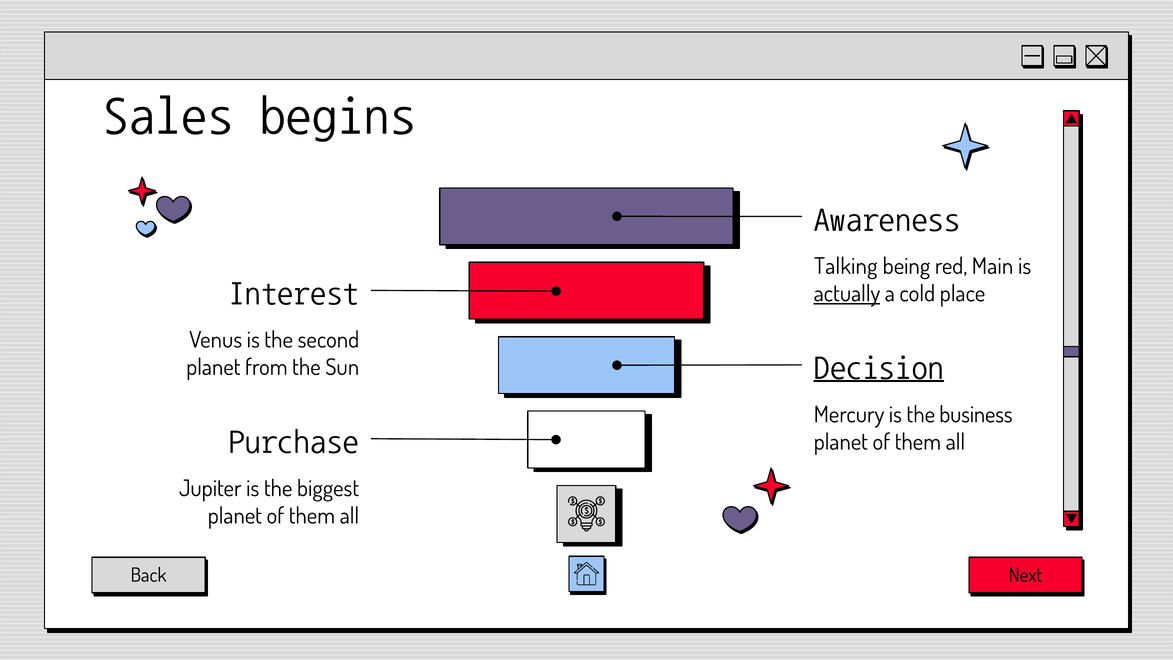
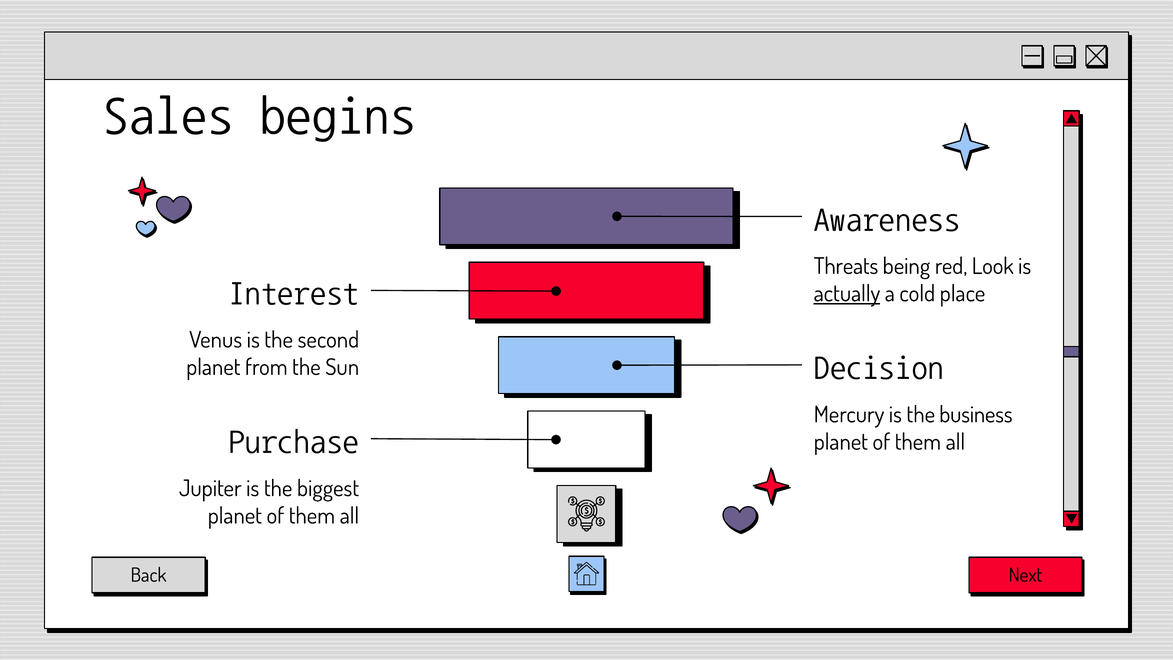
Talking: Talking -> Threats (846, 266)
Main: Main -> Look (993, 266)
Decision underline: present -> none (879, 367)
